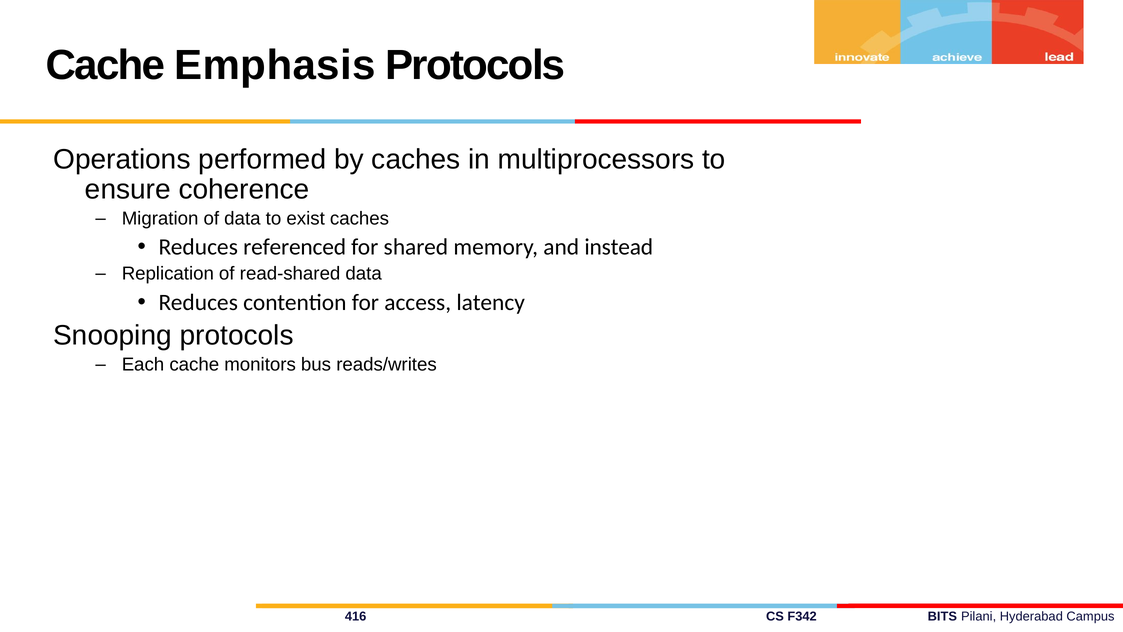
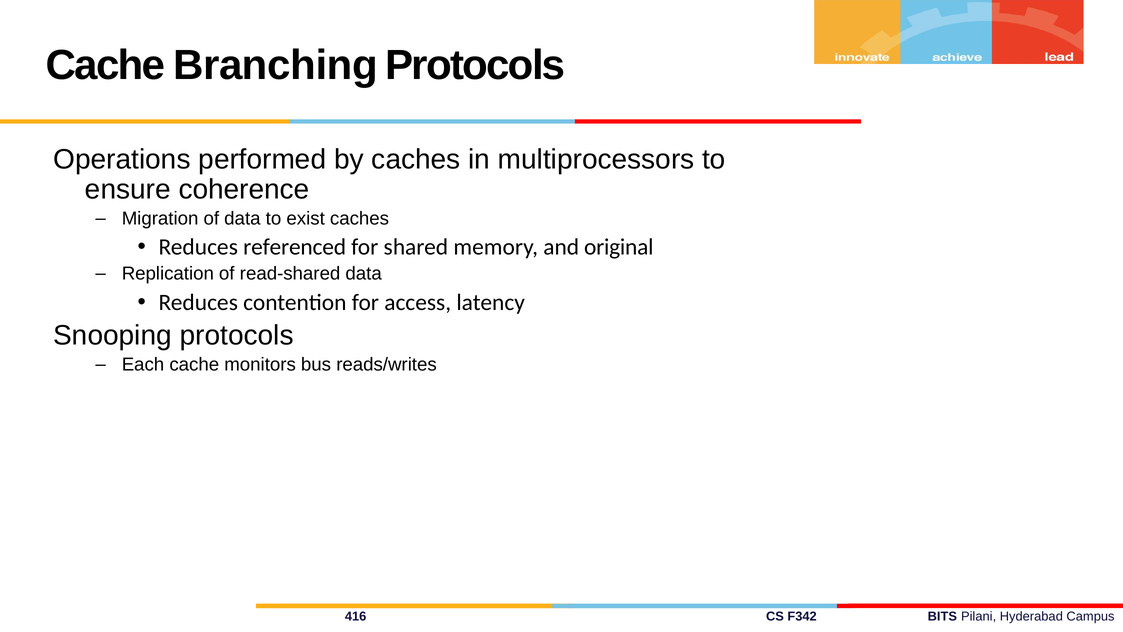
Emphasis: Emphasis -> Branching (275, 65)
instead: instead -> original (619, 247)
